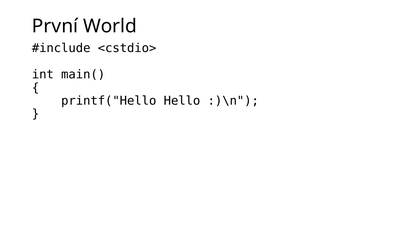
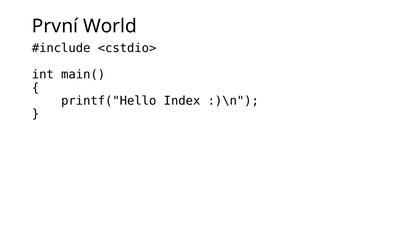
Hello: Hello -> Index (182, 101)
